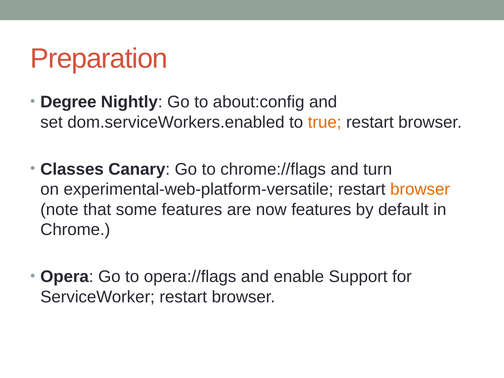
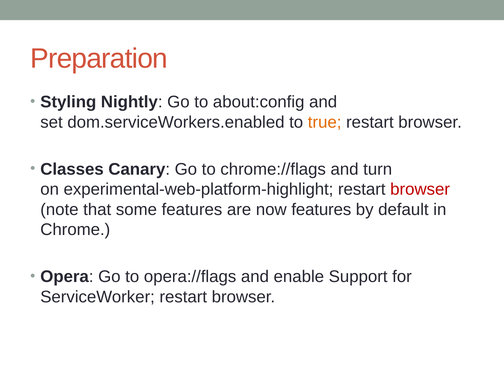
Degree: Degree -> Styling (68, 102)
experimental-web-platform-versatile: experimental-web-platform-versatile -> experimental-web-platform-highlight (199, 189)
browser colour: orange -> red (420, 189)
